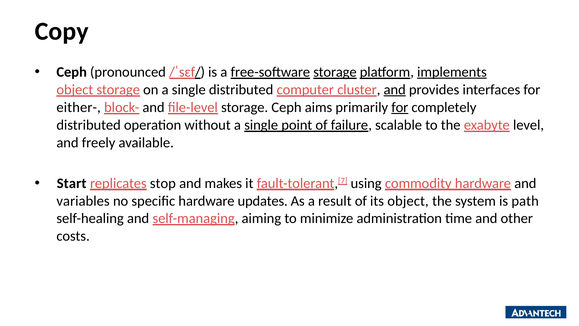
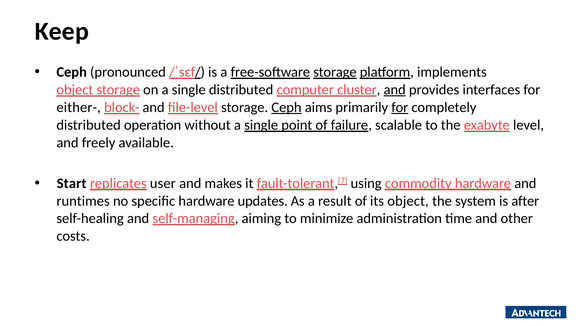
Copy: Copy -> Keep (62, 31)
implements underline: present -> none (452, 72)
Ceph underline: none -> present (286, 107)
stop: stop -> user (163, 183)
variables: variables -> runtimes (83, 201)
path: path -> after (525, 201)
